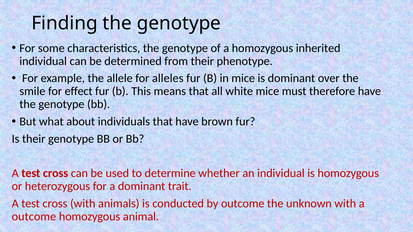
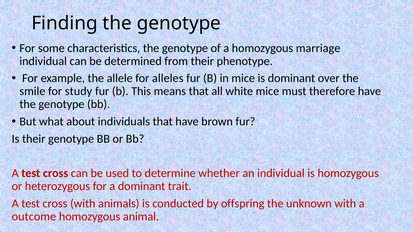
inherited: inherited -> marriage (318, 48)
effect: effect -> study (79, 91)
by outcome: outcome -> offspring (243, 204)
